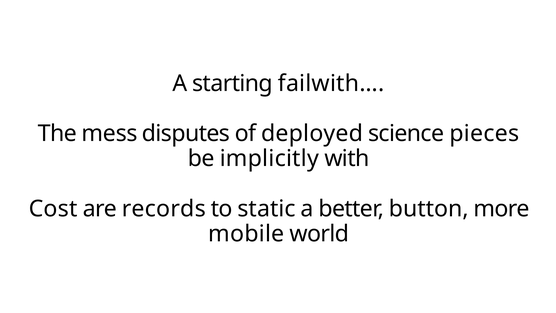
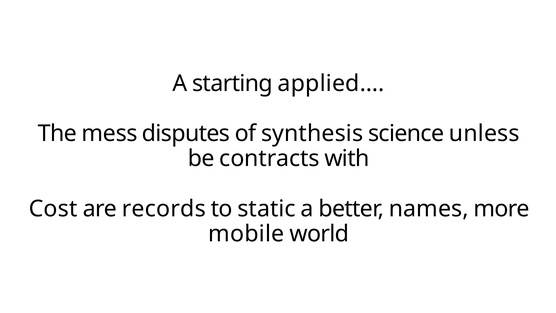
failwith…: failwith… -> applied… (331, 83)
deployed: deployed -> synthesis (312, 133)
pieces: pieces -> unless (484, 133)
implicitly: implicitly -> contracts (269, 159)
button: button -> names (429, 209)
